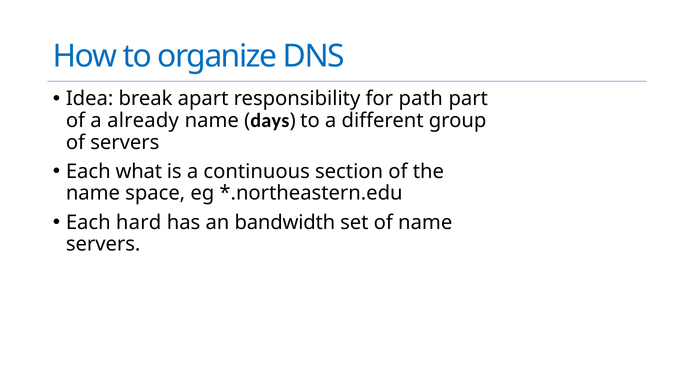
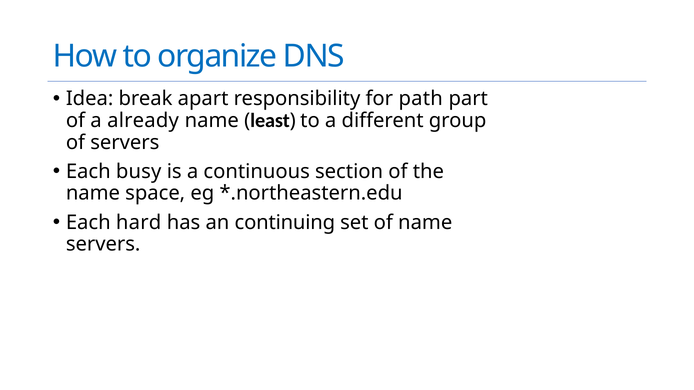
days: days -> least (270, 121)
what: what -> busy (139, 172)
bandwidth: bandwidth -> continuing (285, 223)
